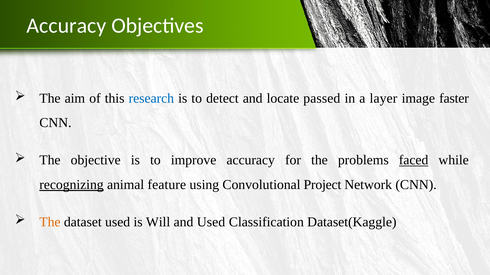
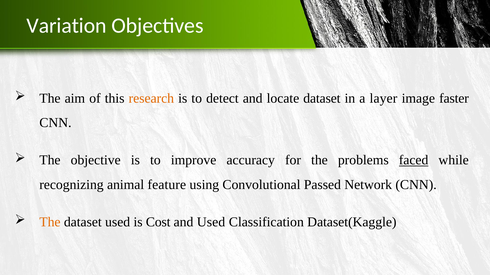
Accuracy: Accuracy -> Variation (67, 26)
research colour: blue -> orange (151, 99)
locate passed: passed -> dataset (322, 99)
recognizing underline: present -> none (72, 185)
Project: Project -> Passed (322, 185)
Will: Will -> Cost (158, 223)
